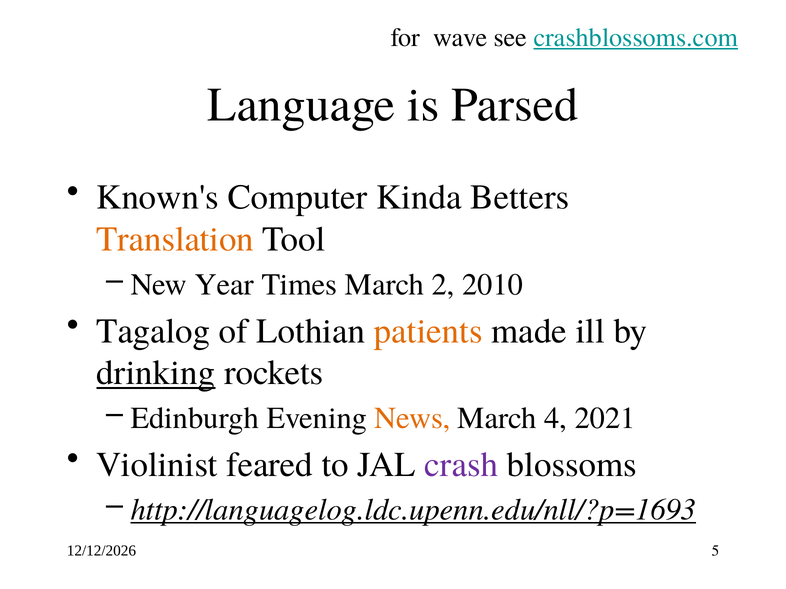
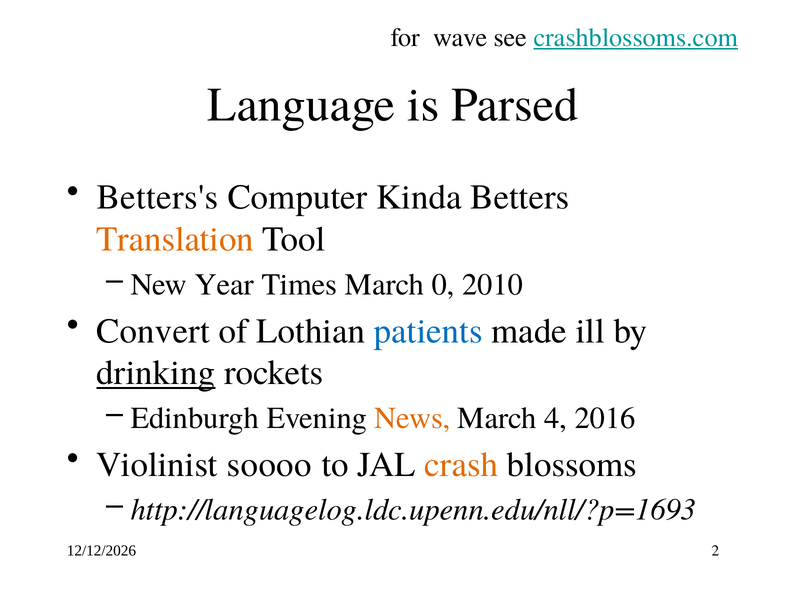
Known's: Known's -> Betters's (157, 198)
2: 2 -> 0 (443, 285)
Tagalog: Tagalog -> Convert (153, 331)
patients colour: orange -> blue (428, 331)
2021: 2021 -> 2016 (605, 418)
feared: feared -> soooo (269, 465)
crash colour: purple -> orange (461, 465)
http://languagelog.ldc.upenn.edu/nll/?p=1693 underline: present -> none (413, 510)
5: 5 -> 2 (715, 551)
